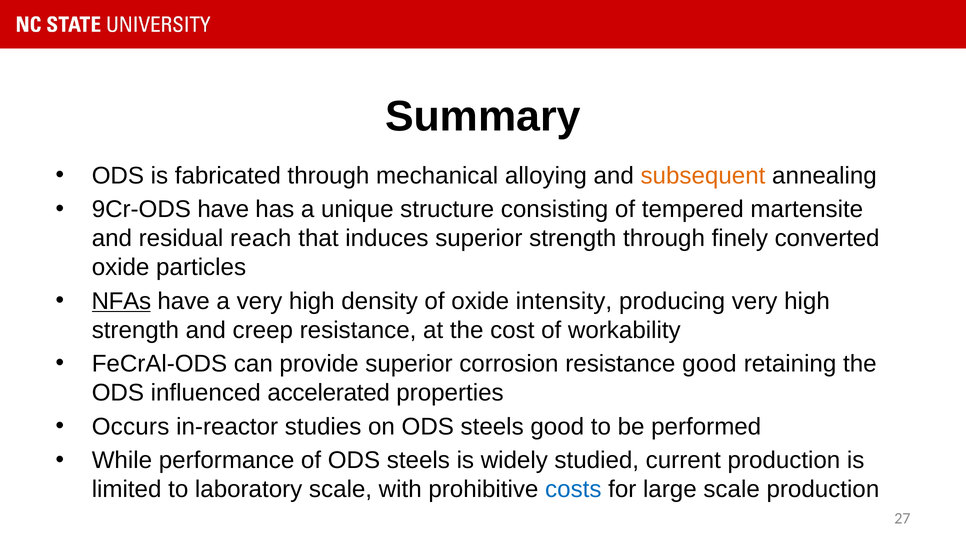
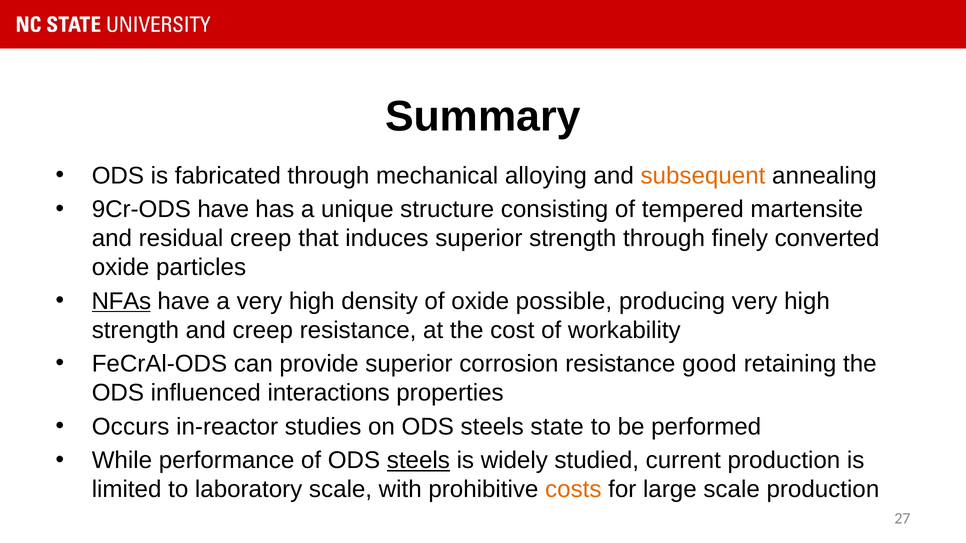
residual reach: reach -> creep (261, 239)
intensity: intensity -> possible (564, 301)
accelerated: accelerated -> interactions (329, 393)
steels good: good -> state (557, 427)
steels underline: none -> present (418, 461)
costs colour: blue -> orange (573, 490)
